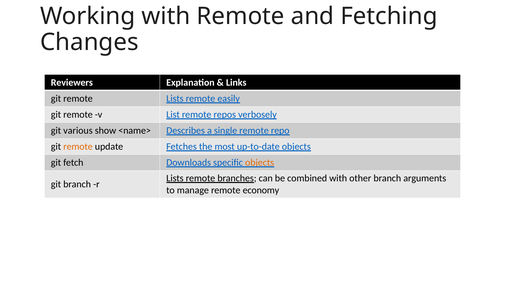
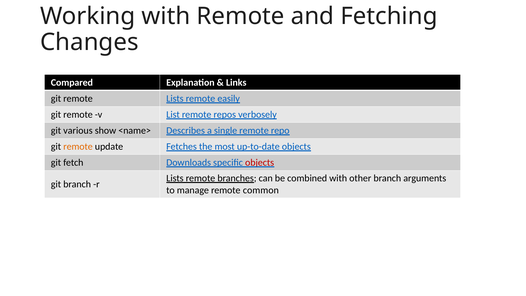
Reviewers: Reviewers -> Compared (72, 82)
objects colour: orange -> red (260, 162)
economy: economy -> common (261, 190)
